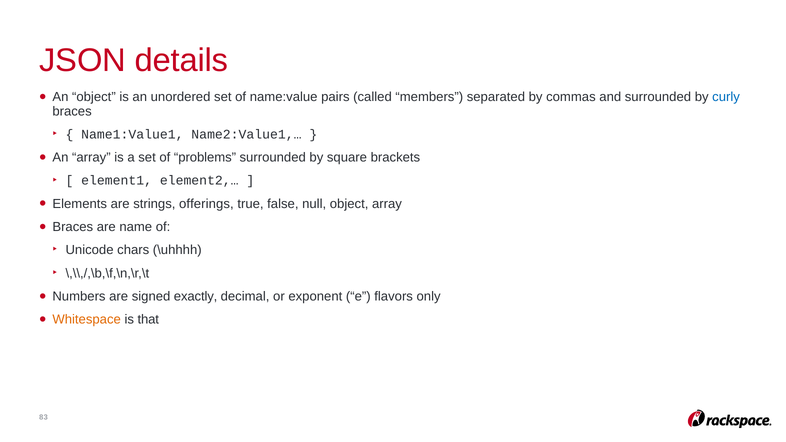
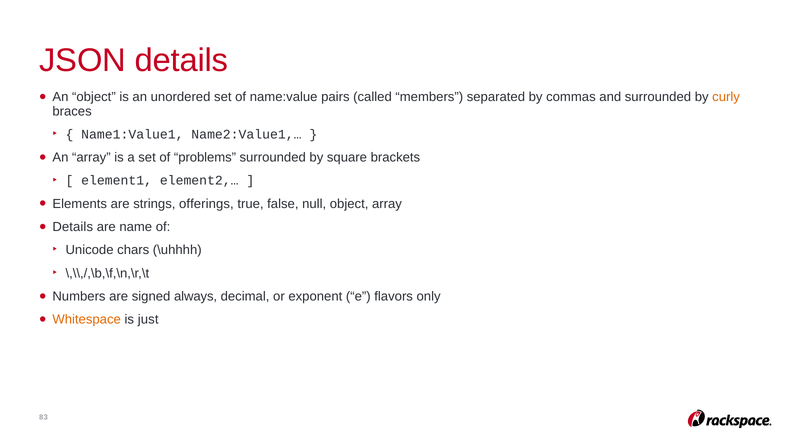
curly colour: blue -> orange (726, 97)
Braces: Braces -> Details (73, 227)
exactly: exactly -> always (196, 297)
that: that -> just (148, 320)
